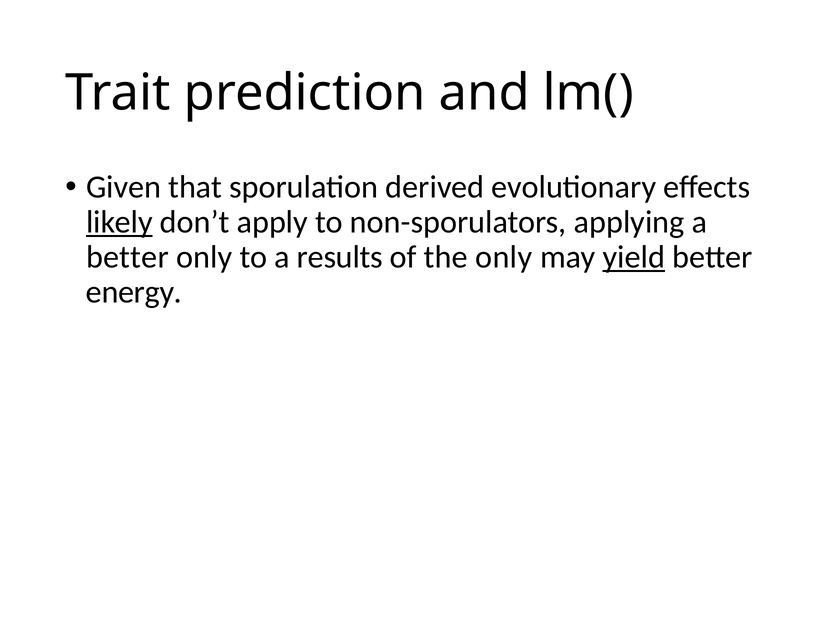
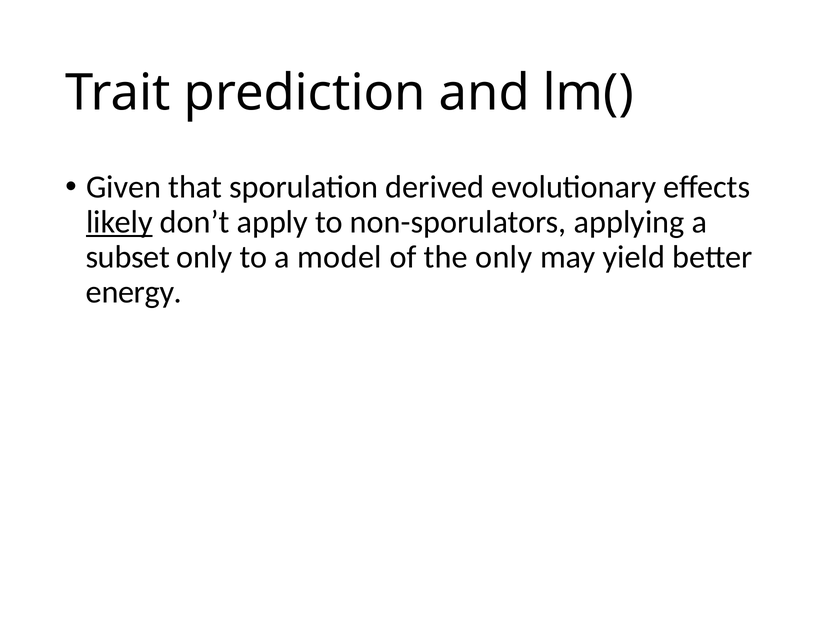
better: better -> subset (128, 257)
results: results -> model (340, 257)
yield underline: present -> none (634, 257)
